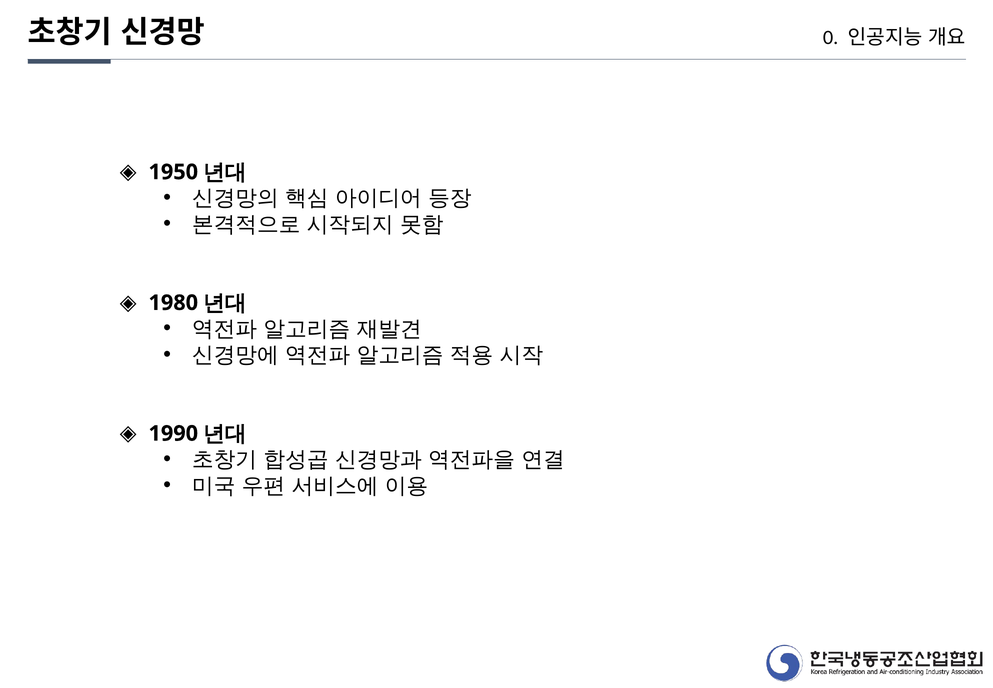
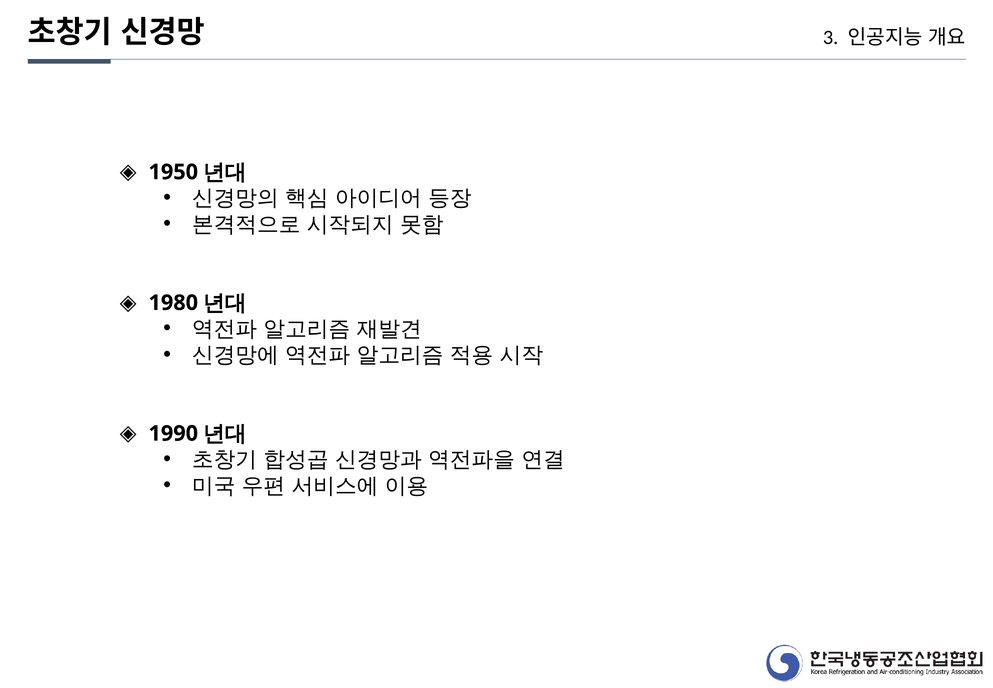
0: 0 -> 3 (831, 38)
